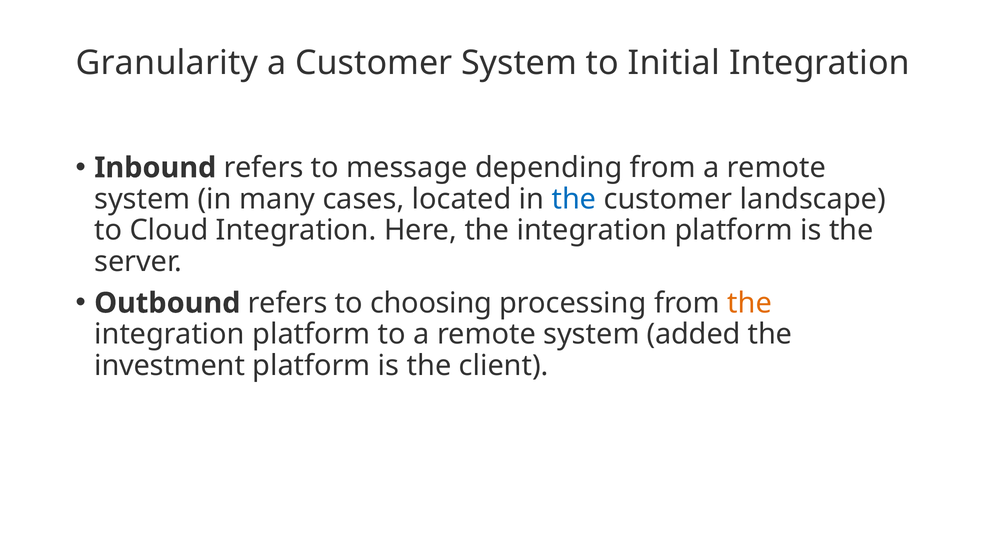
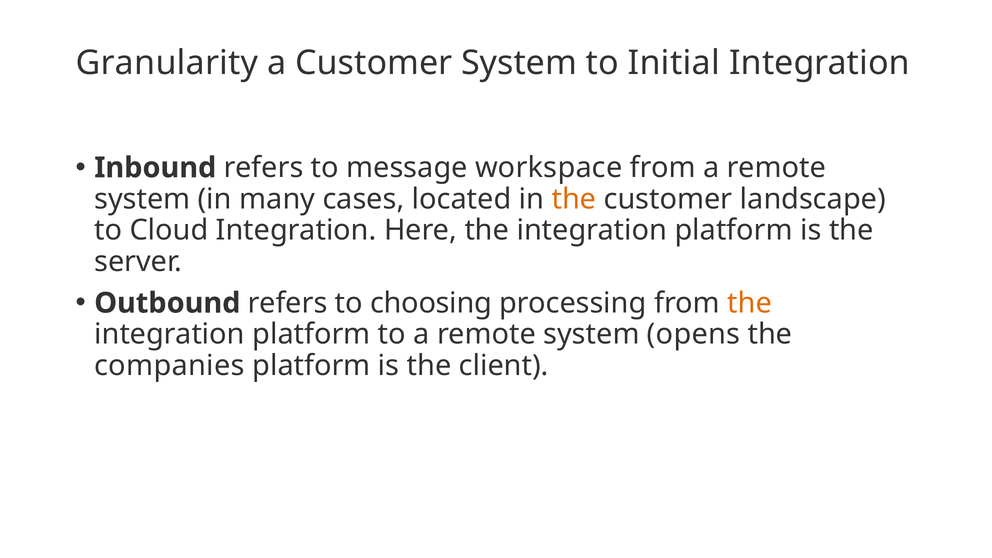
depending: depending -> workspace (549, 168)
the colour: blue -> orange (574, 199)
added: added -> opens (693, 334)
investment: investment -> companies (169, 366)
